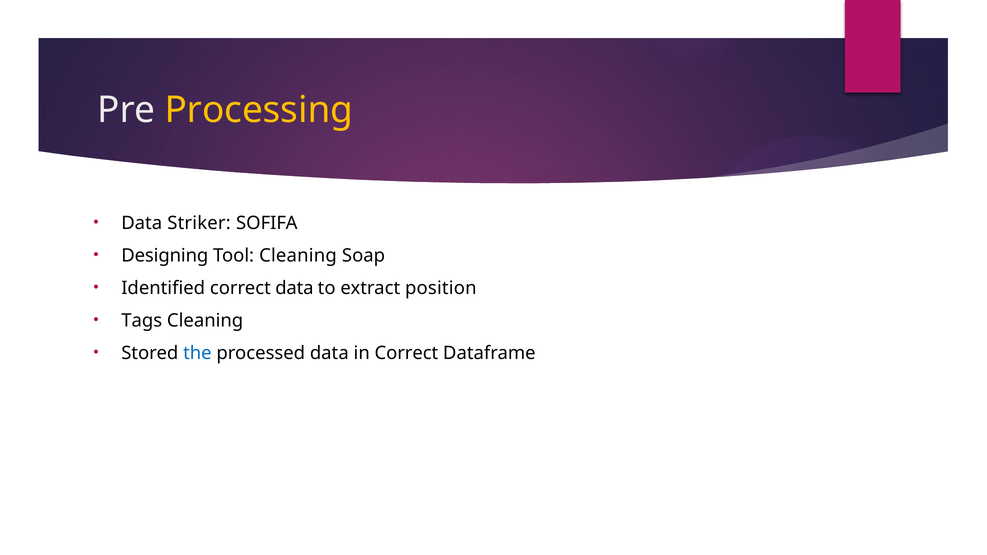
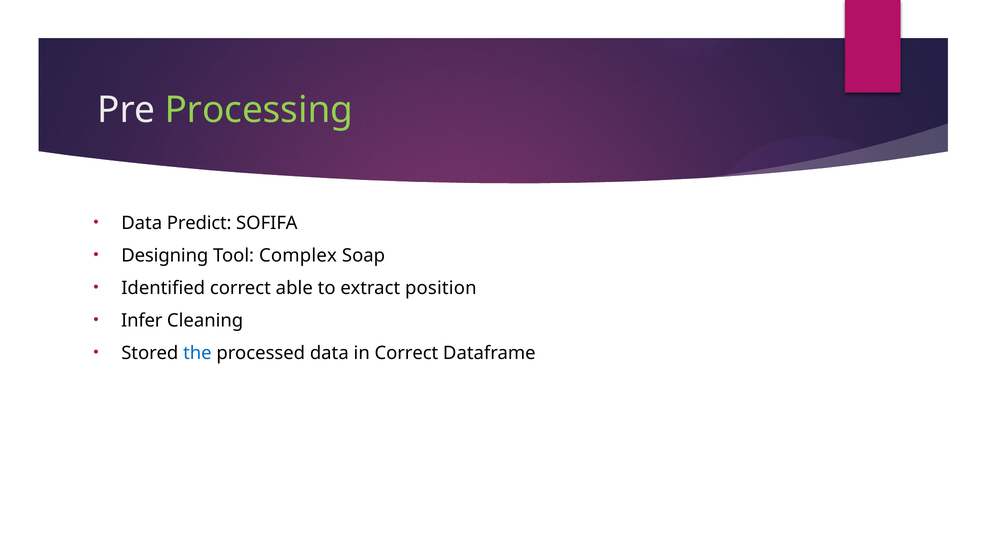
Processing colour: yellow -> light green (259, 110)
Striker: Striker -> Predict (199, 223)
Tool Cleaning: Cleaning -> Complex (298, 256)
correct data: data -> able (294, 288)
Tags: Tags -> Infer (142, 321)
